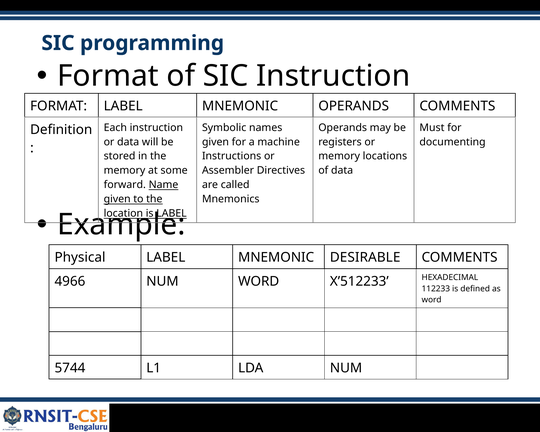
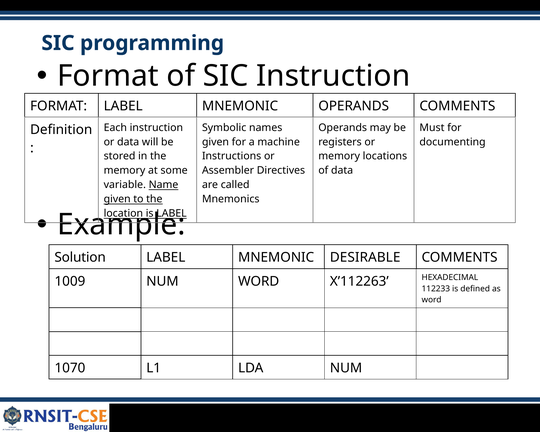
forward: forward -> variable (125, 185)
Physical: Physical -> Solution (80, 257)
4966: 4966 -> 1009 (70, 281)
X’512233: X’512233 -> X’112263 (359, 281)
5744: 5744 -> 1070 (70, 368)
